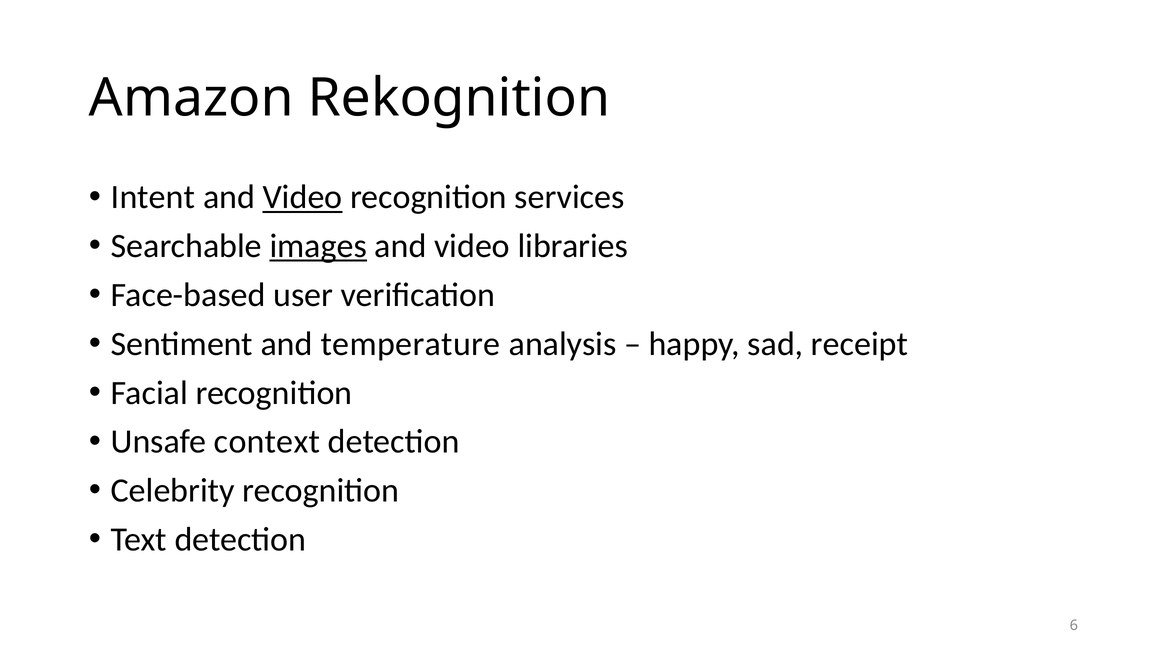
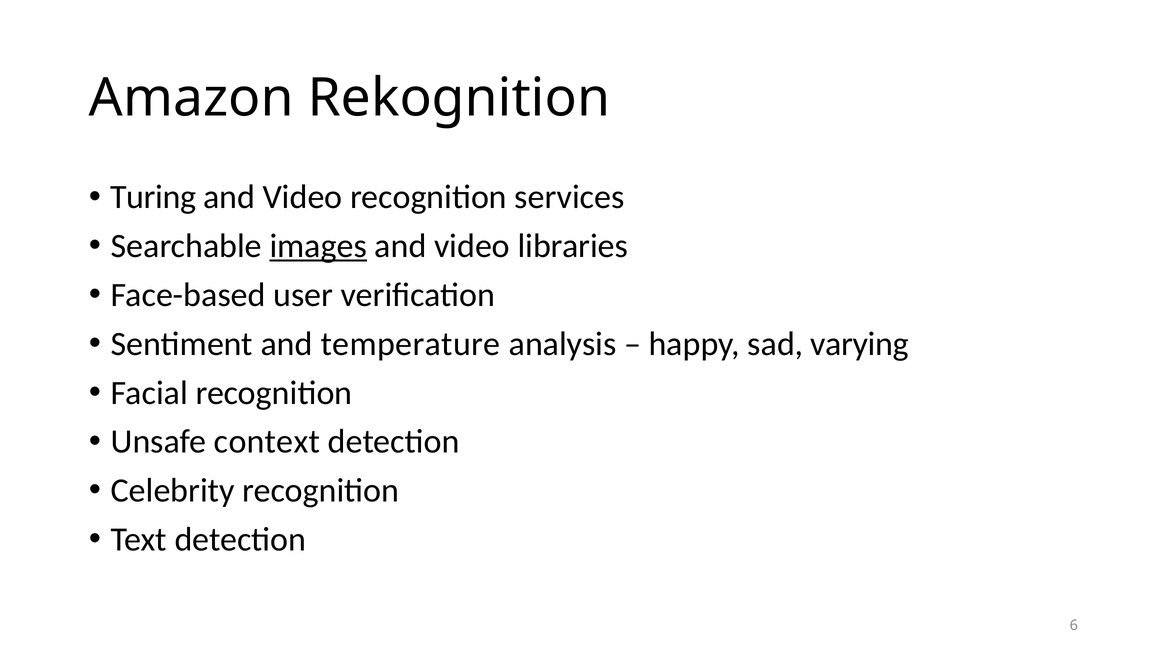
Intent: Intent -> Turing (153, 197)
Video underline: present -> none (303, 197)
receipt: receipt -> varying (860, 344)
